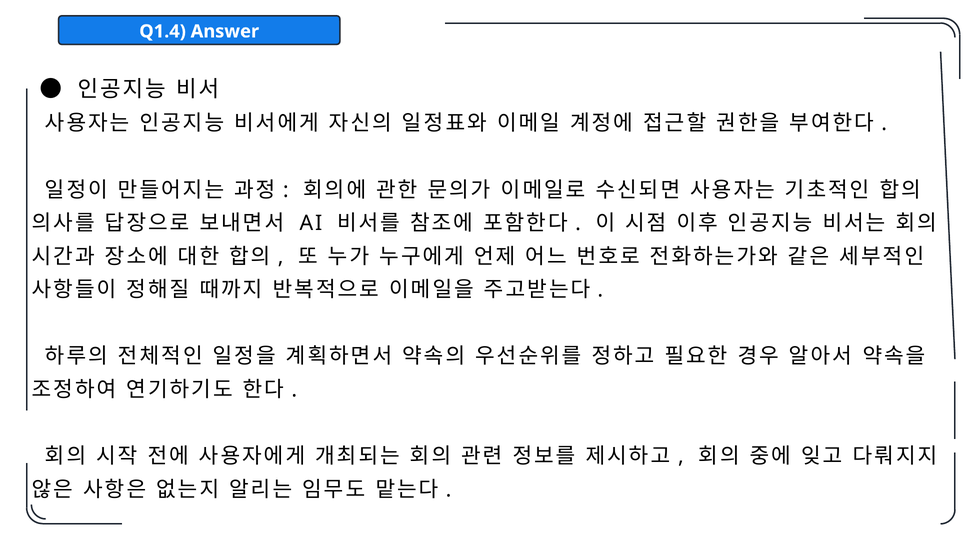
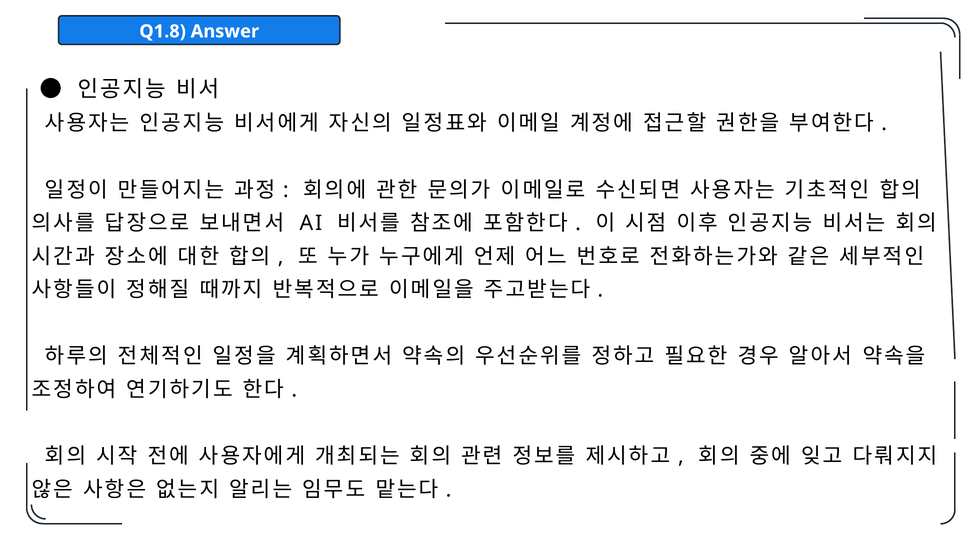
Q1.4: Q1.4 -> Q1.8 (163, 31)
